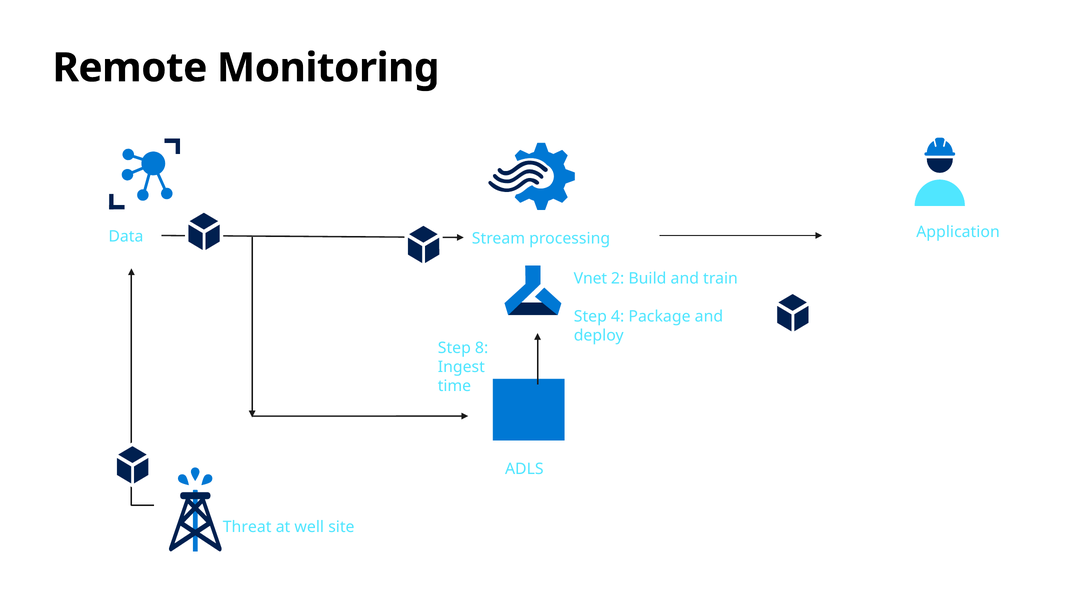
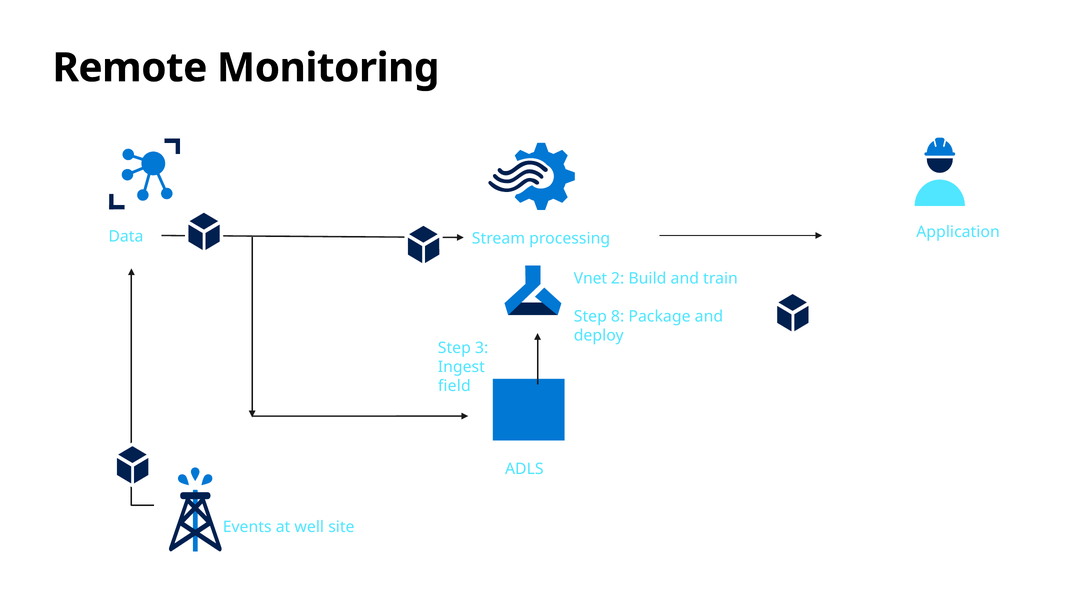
4: 4 -> 8 (618, 317)
8: 8 -> 3 (482, 348)
time: time -> field (454, 386)
Threat: Threat -> Events (247, 527)
